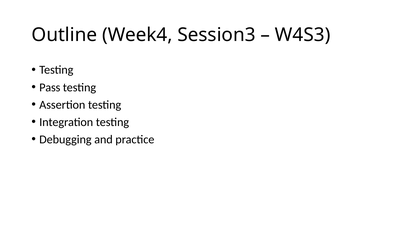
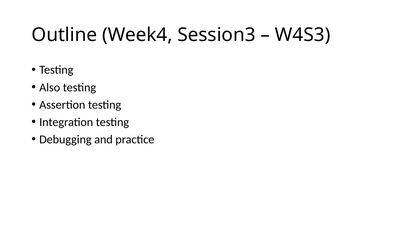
Pass: Pass -> Also (50, 87)
